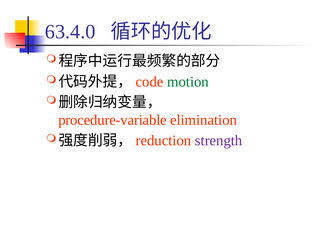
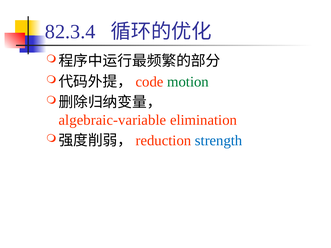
63.4.0: 63.4.0 -> 82.3.4 (70, 32)
procedure-variable: procedure-variable -> algebraic-variable (112, 120)
strength colour: purple -> blue (219, 141)
